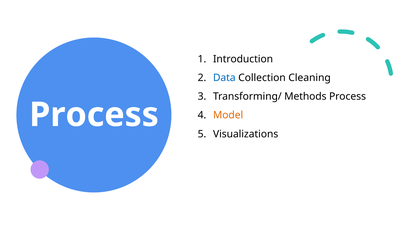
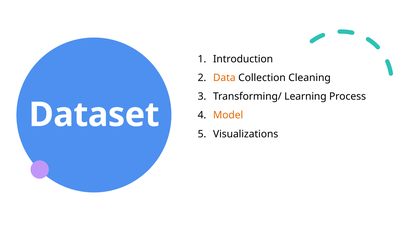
Data colour: blue -> orange (224, 78)
Methods: Methods -> Learning (305, 97)
Process: Process -> Dataset (94, 115)
